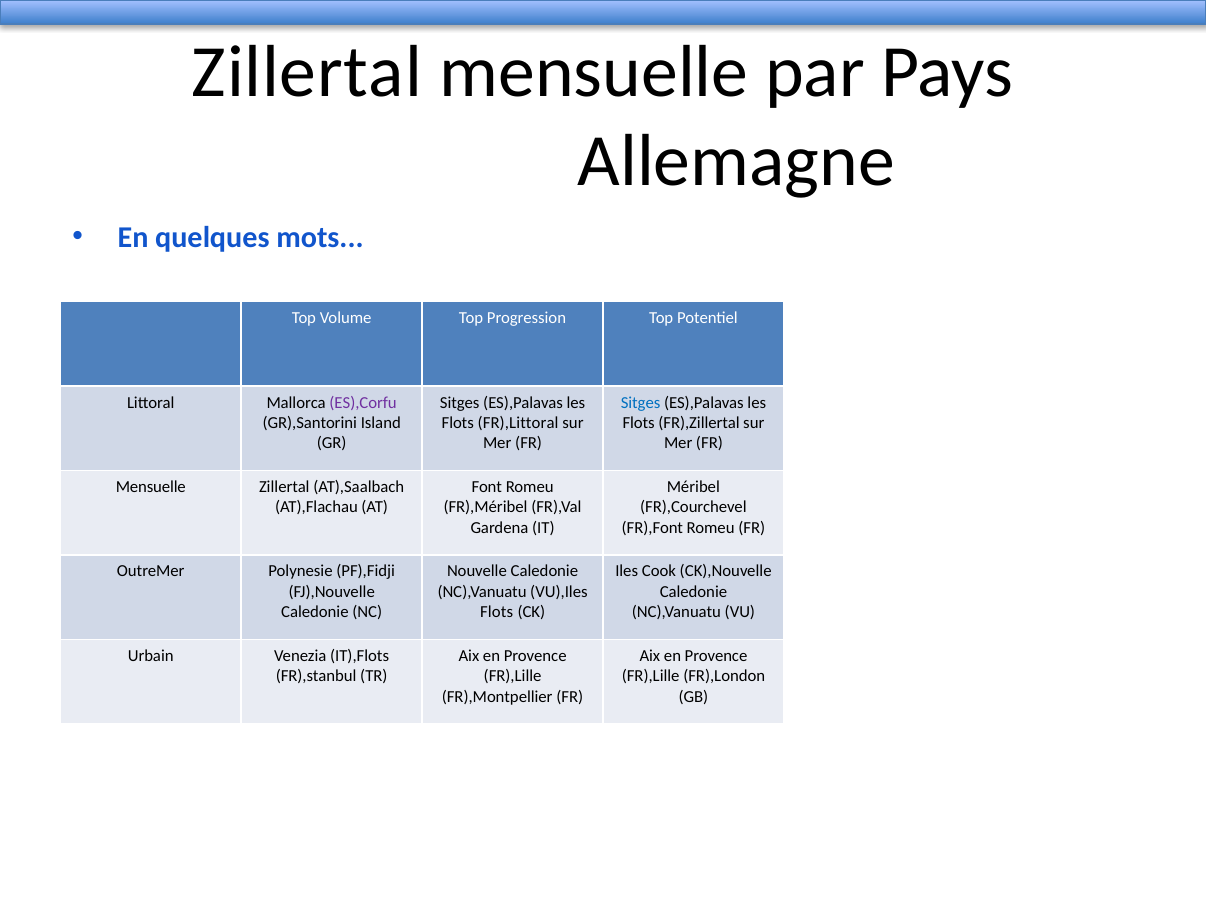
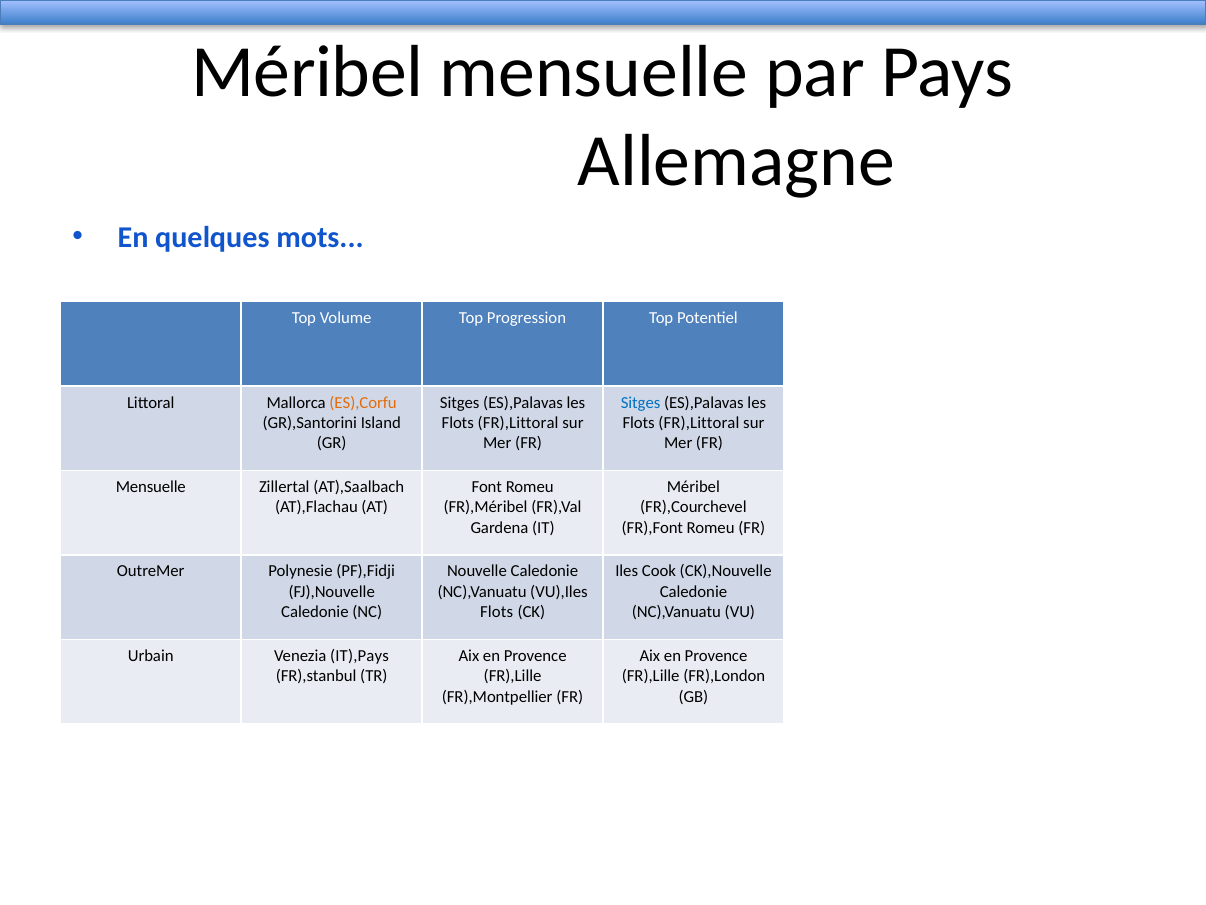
Zillertal: Zillertal -> Méribel (307, 73)
ES),Corfu colour: purple -> orange (363, 402)
FR),Zillertal: FR),Zillertal -> FR),Littoral (699, 423)
IT),Flots: IT),Flots -> IT),Pays (359, 656)
